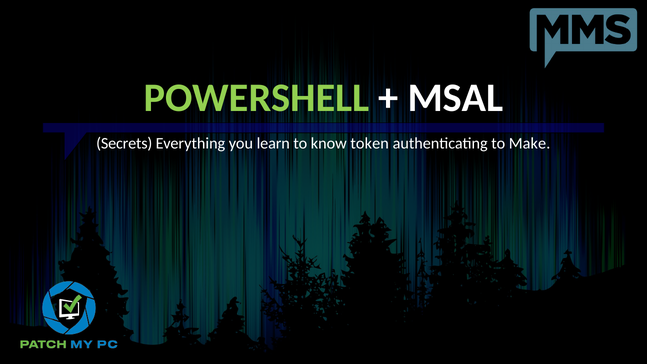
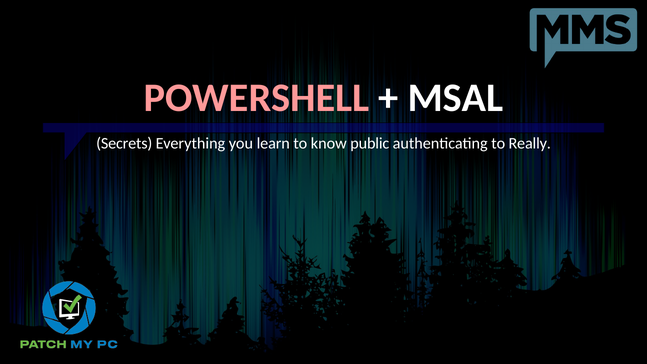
POWERSHELL colour: light green -> pink (256, 98)
token: token -> public (370, 143)
Make: Make -> Really (530, 143)
